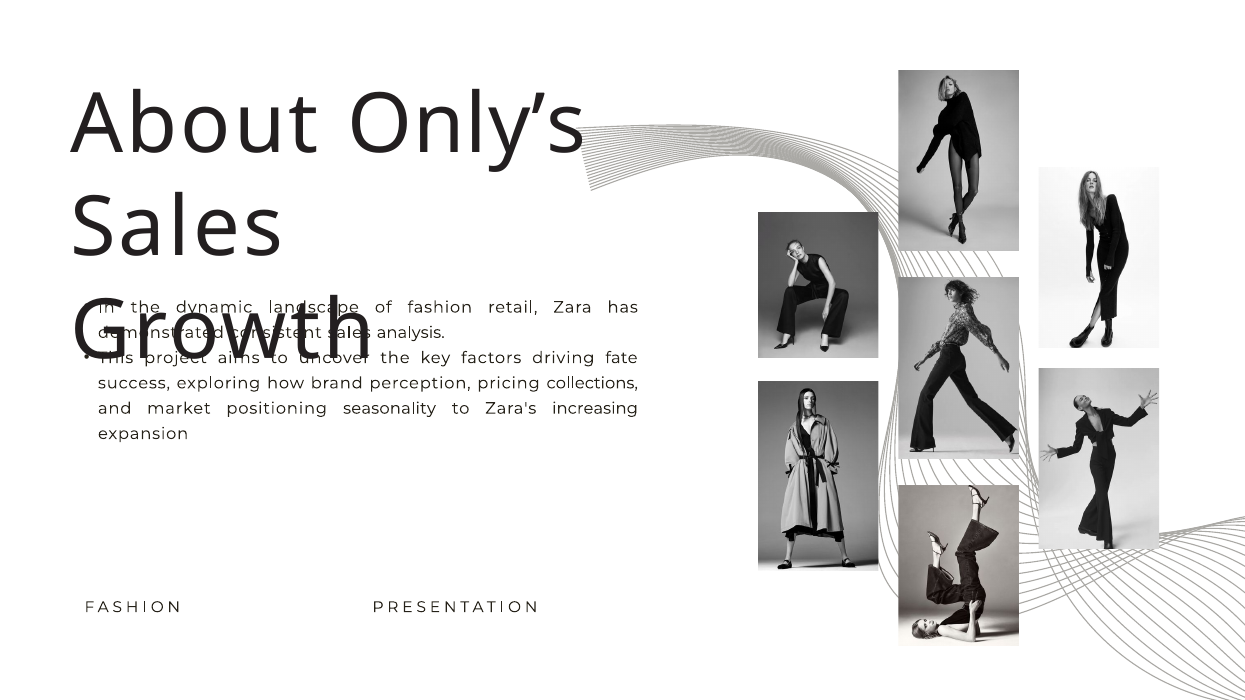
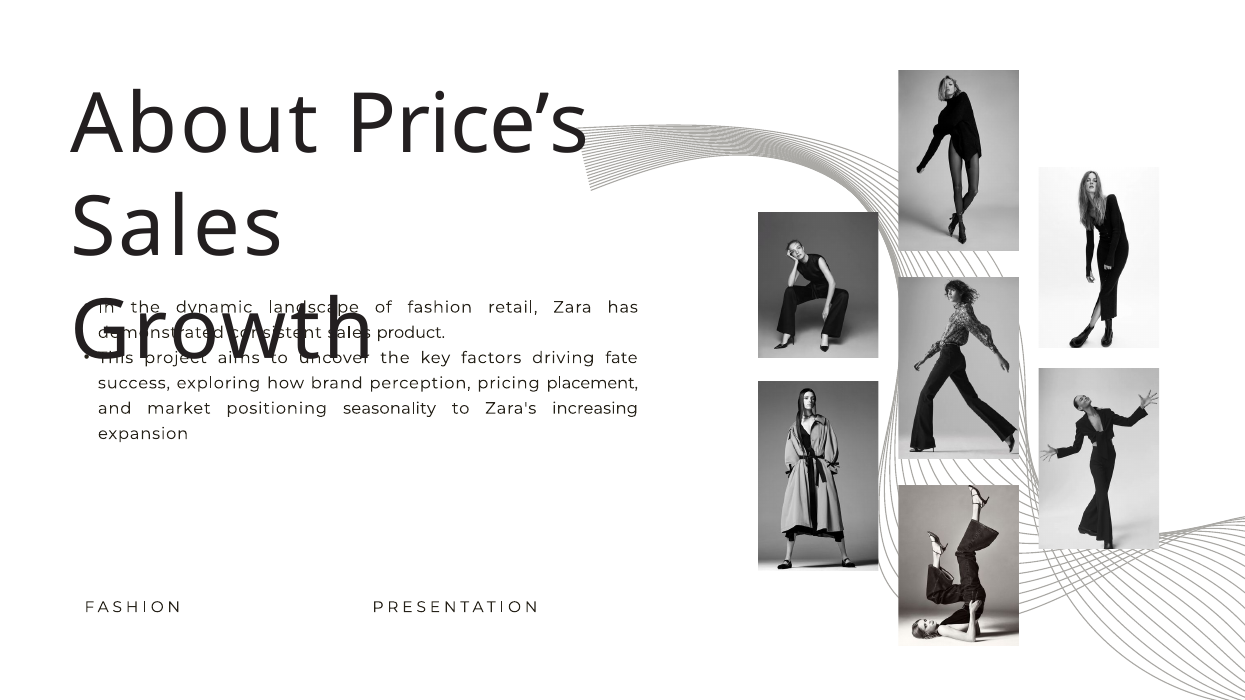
Only’s: Only’s -> Price’s (468, 125)
analysis: analysis -> product (411, 333)
collections: collections -> placement (592, 383)
